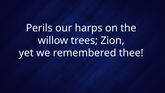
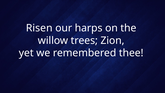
Perils: Perils -> Risen (39, 28)
